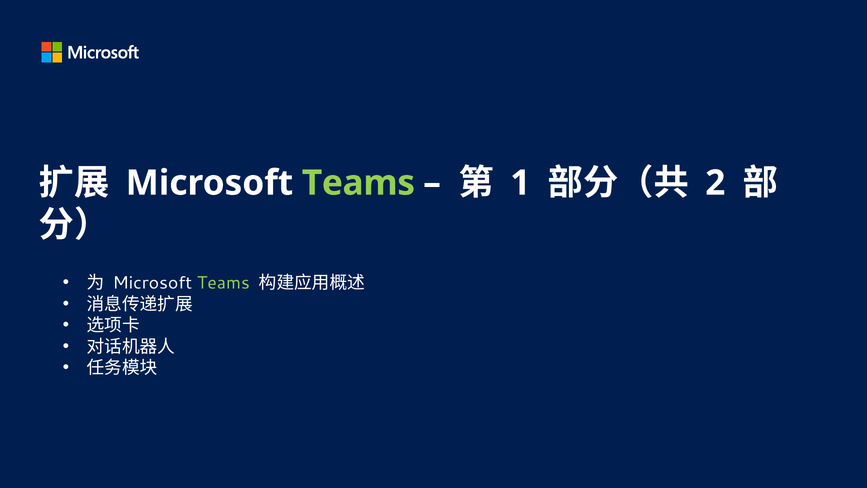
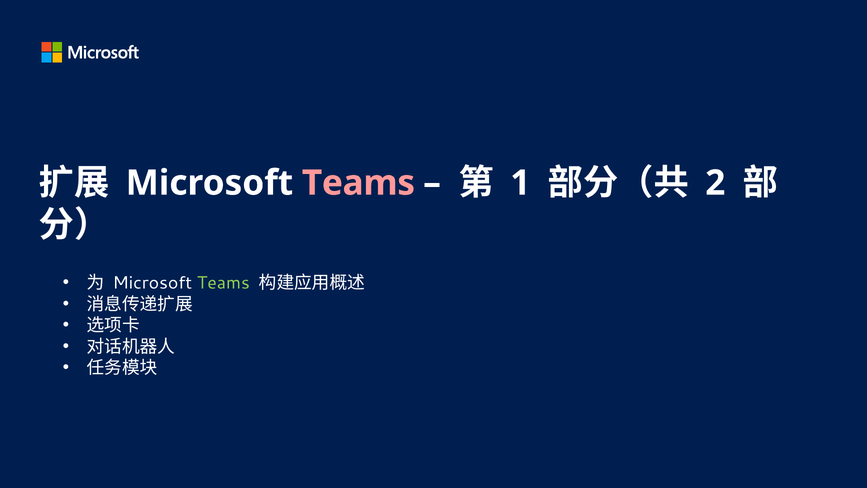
Teams colour: light green -> pink (358, 183)
